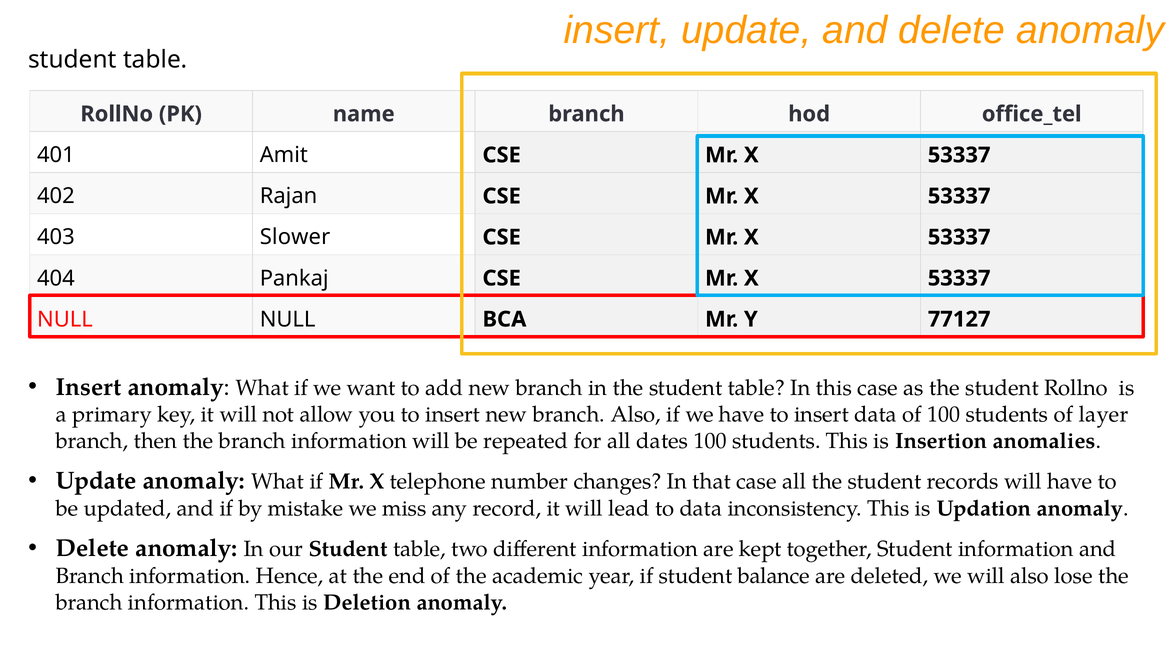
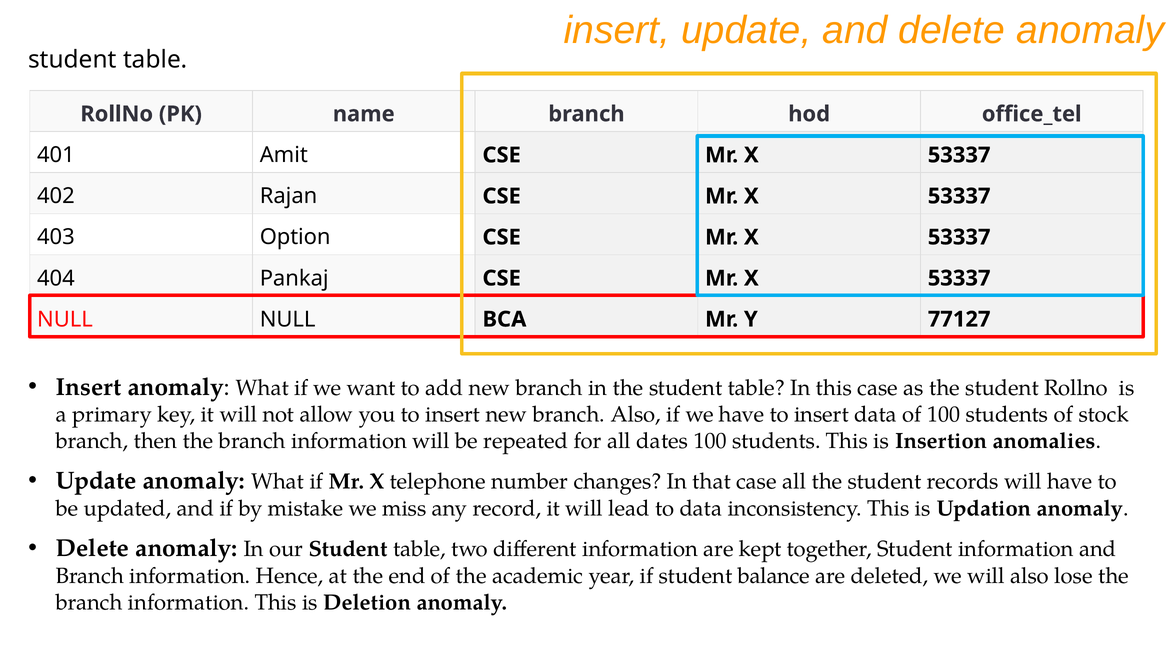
Slower: Slower -> Option (295, 237)
layer: layer -> stock (1104, 415)
